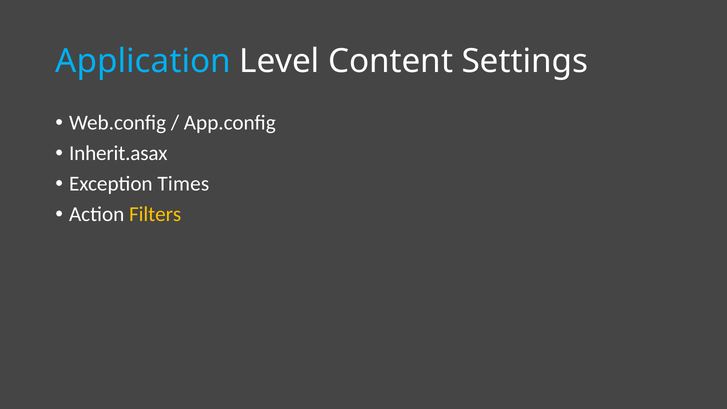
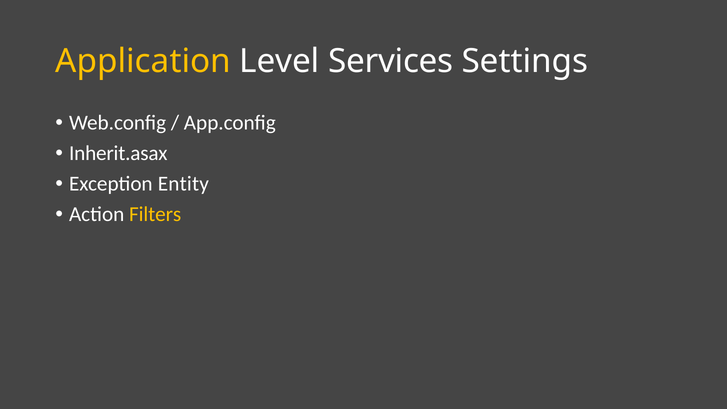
Application colour: light blue -> yellow (143, 61)
Content: Content -> Services (391, 61)
Times: Times -> Entity (183, 184)
